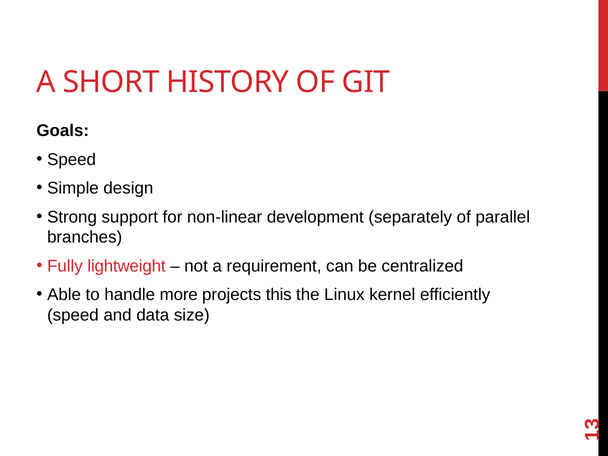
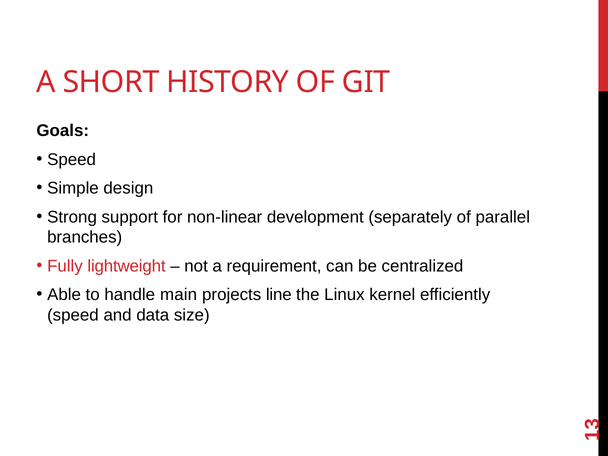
more: more -> main (179, 295)
this: this -> line (279, 295)
